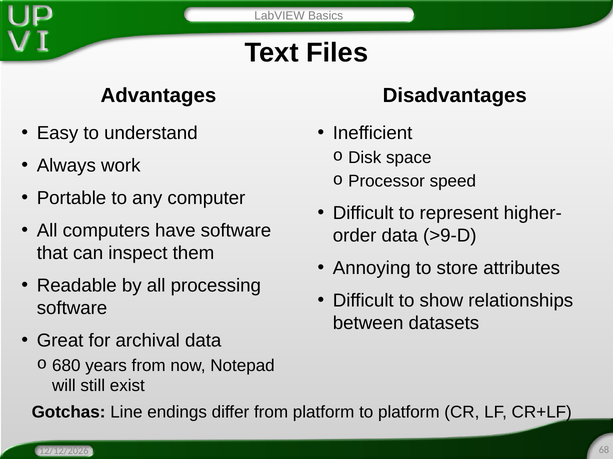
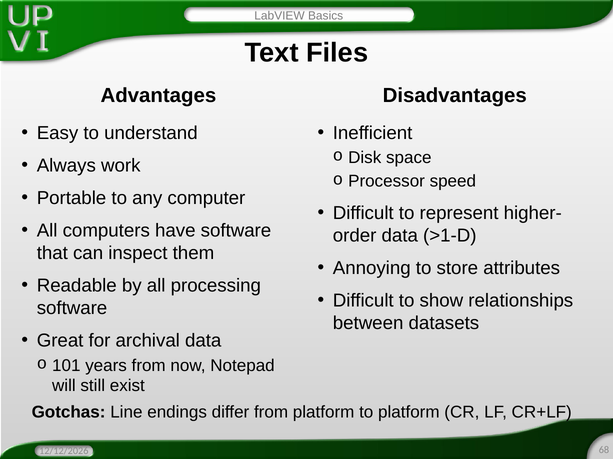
>9-D: >9-D -> >1-D (450, 236)
680: 680 -> 101 (66, 366)
